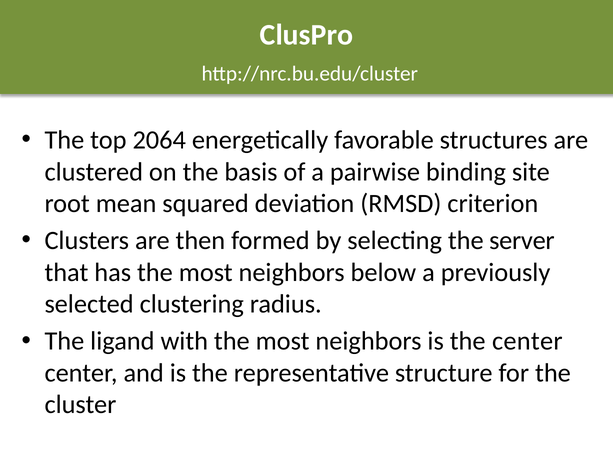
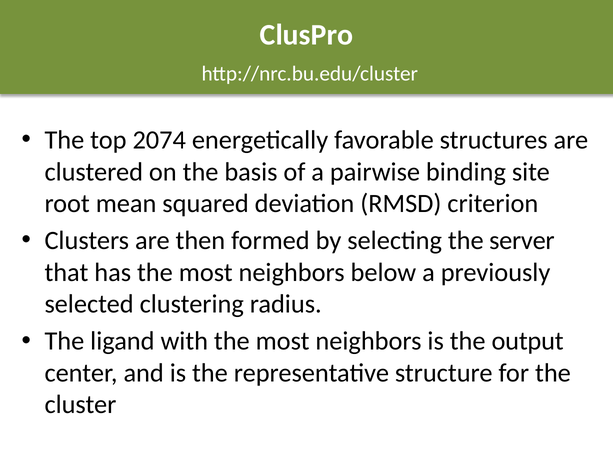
2064: 2064 -> 2074 (159, 140)
the center: center -> output (528, 341)
